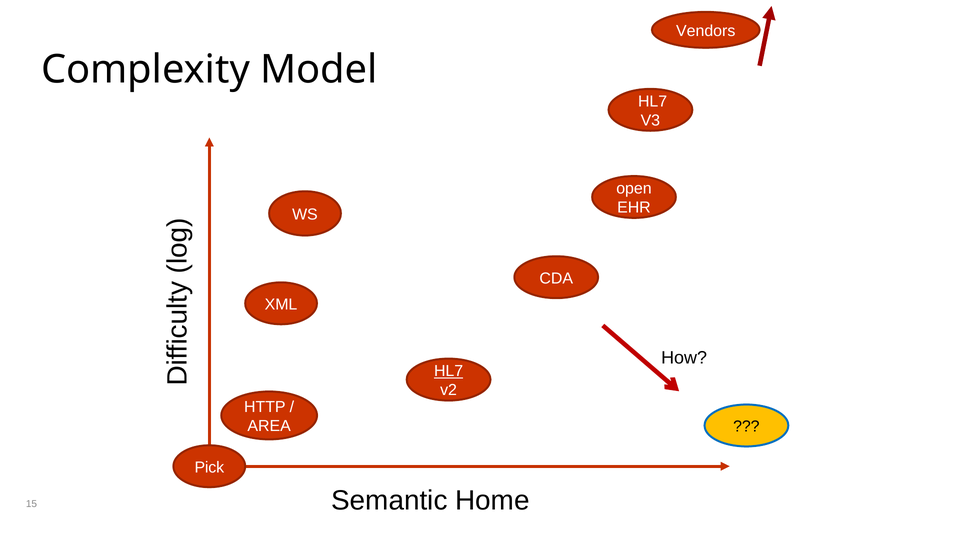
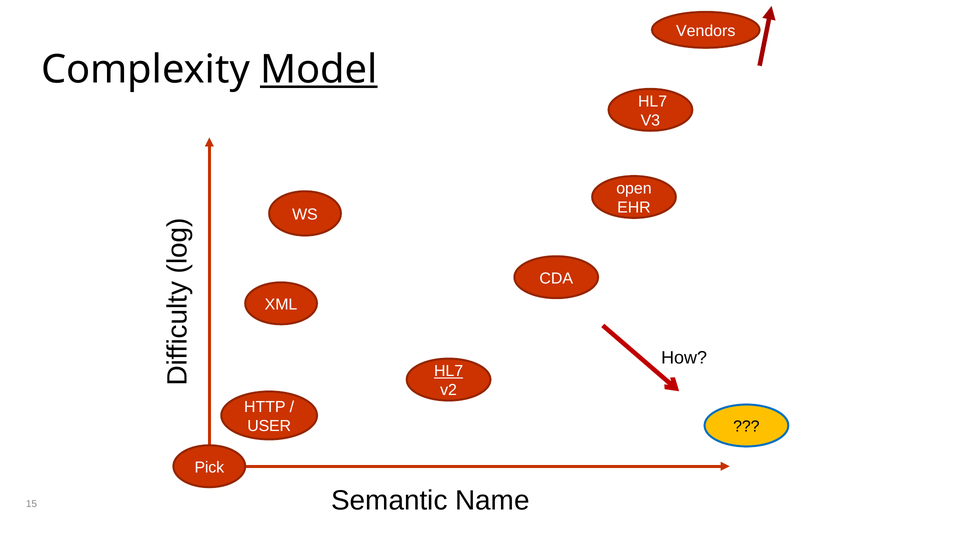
Model underline: none -> present (319, 70)
AREA: AREA -> USER (269, 426)
Home: Home -> Name (492, 501)
